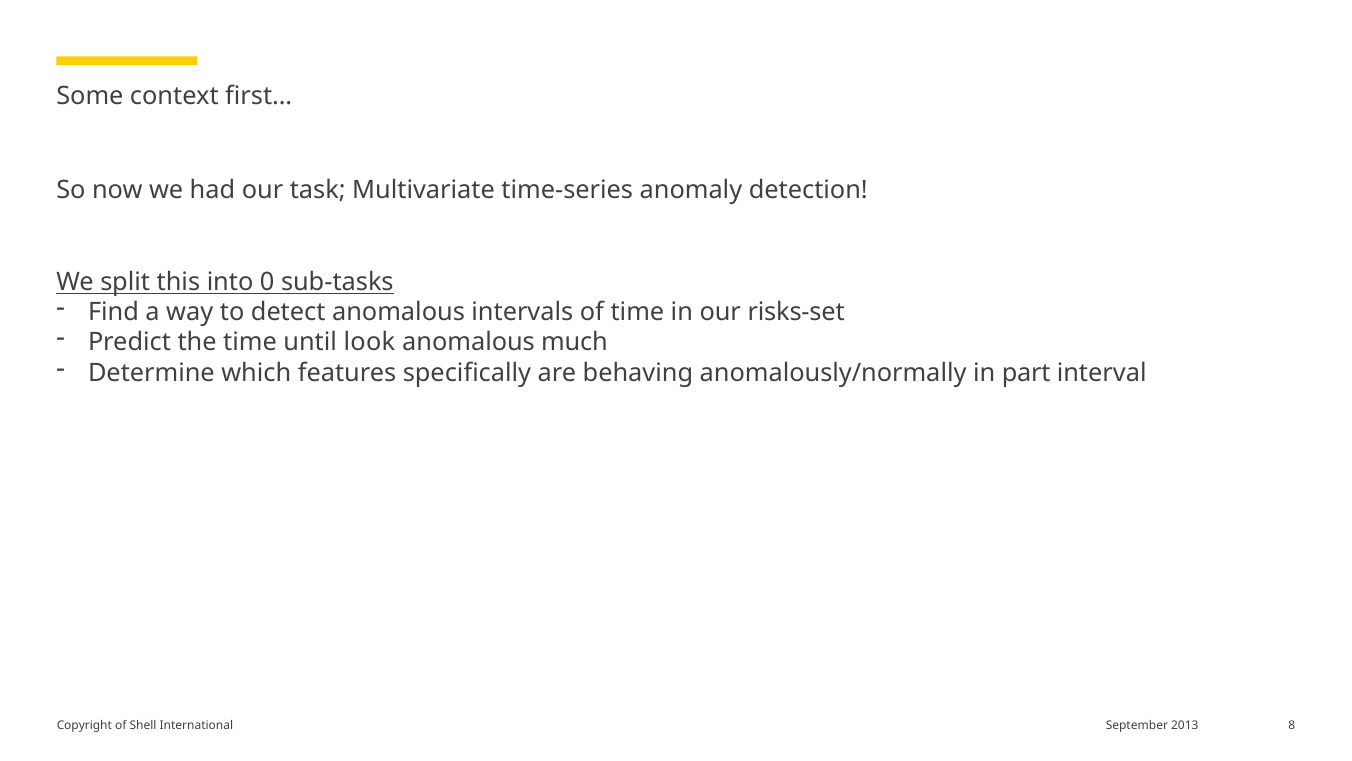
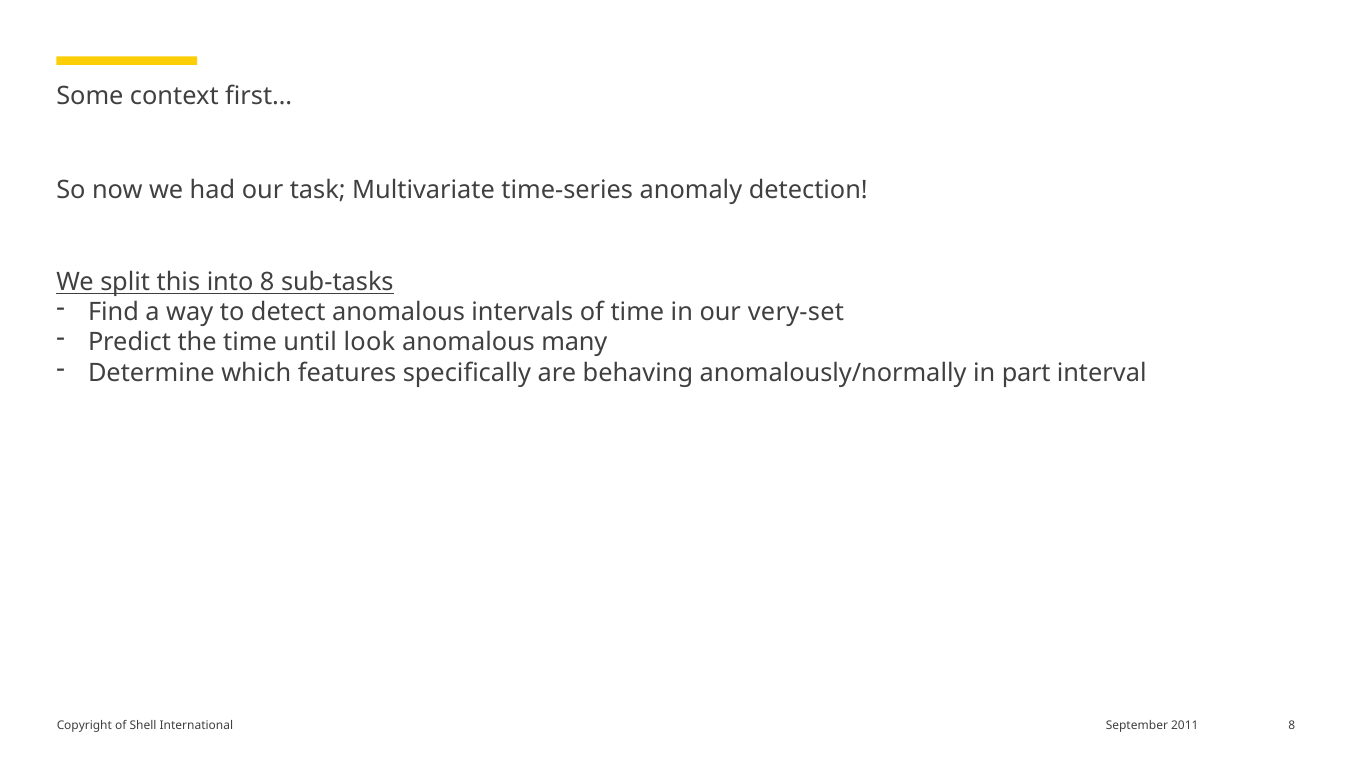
into 0: 0 -> 8 (267, 282)
risks-set: risks-set -> very-set (796, 312)
much: much -> many (574, 342)
2013: 2013 -> 2011 (1185, 725)
